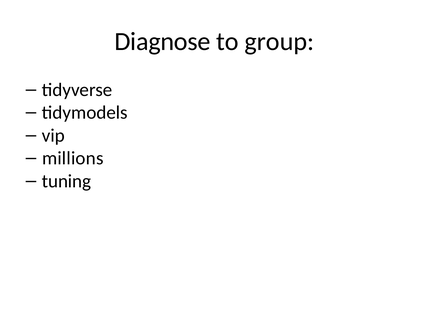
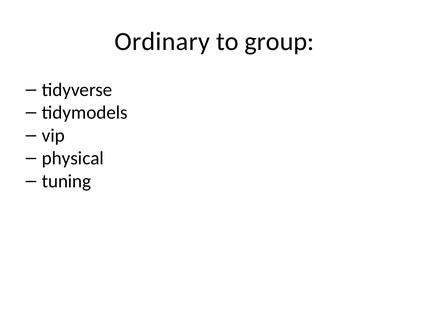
Diagnose: Diagnose -> Ordinary (162, 42)
millions: millions -> physical (73, 159)
